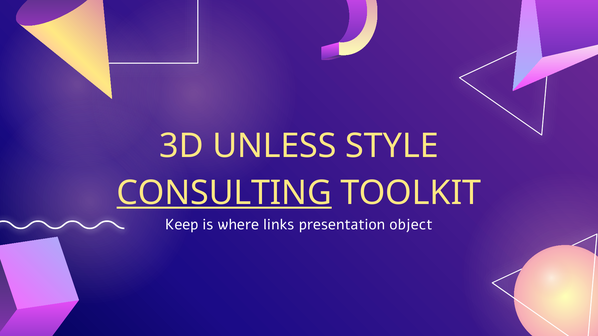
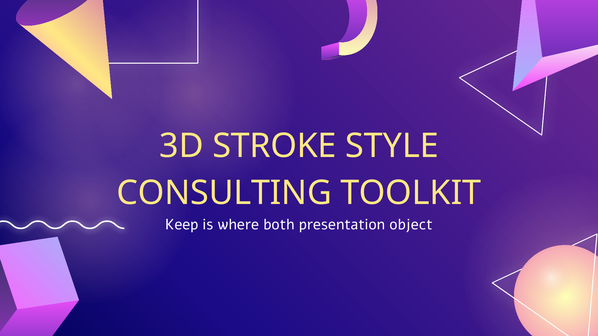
UNLESS: UNLESS -> STROKE (274, 146)
CONSULTING underline: present -> none (224, 193)
links: links -> both (279, 225)
